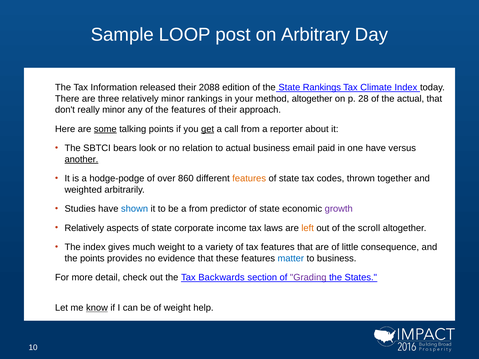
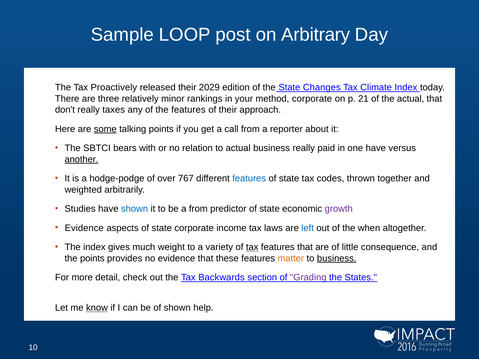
Information: Information -> Proactively (114, 88)
2088: 2088 -> 2029 (209, 88)
State Rankings: Rankings -> Changes (322, 88)
method altogether: altogether -> corporate (312, 99)
28: 28 -> 21 (363, 99)
really minor: minor -> taxes (114, 110)
get underline: present -> none (208, 129)
look: look -> with (147, 148)
business email: email -> really (304, 148)
860: 860 -> 767 (186, 179)
features colour: orange -> blue (249, 179)
Relatively: Relatively -> Evidence (84, 228)
left colour: orange -> blue (308, 228)
scroll: scroll -> when (369, 228)
tax underline: none -> present (252, 247)
matter colour: blue -> orange (291, 259)
business underline: none -> present (337, 259)
of weight: weight -> shown (177, 308)
